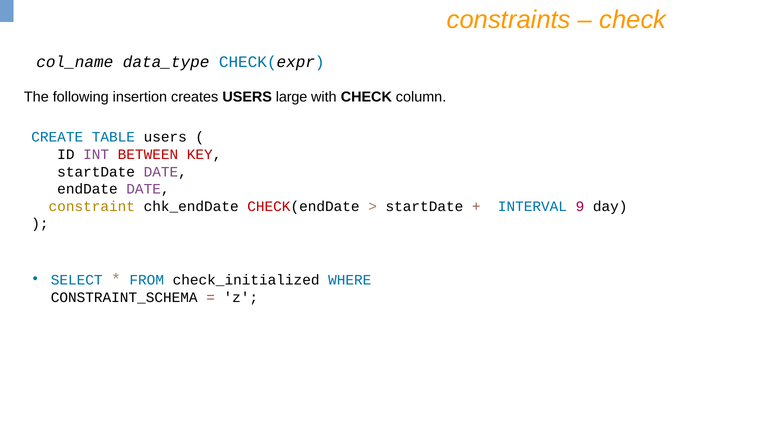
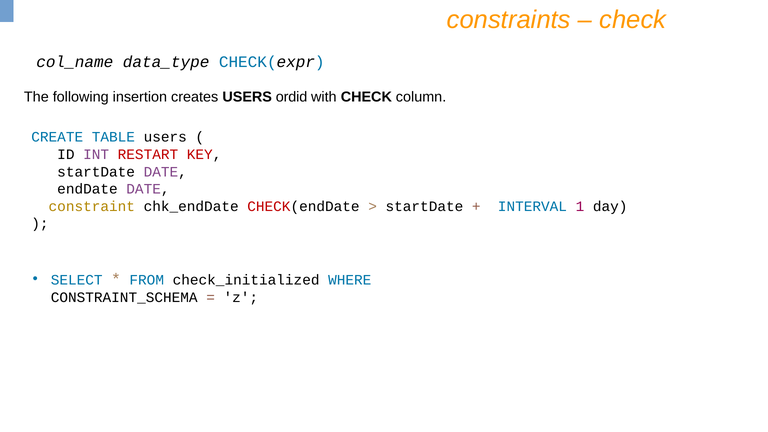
large: large -> ordid (292, 97)
BETWEEN: BETWEEN -> RESTART (148, 154)
9: 9 -> 1 (580, 206)
